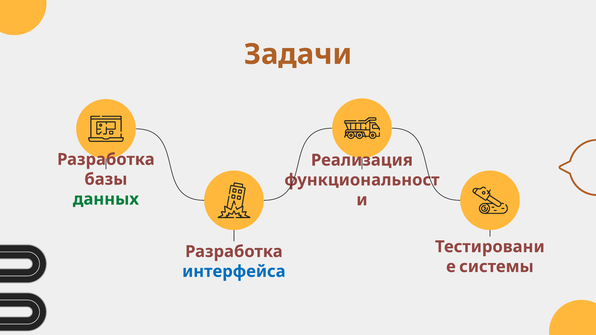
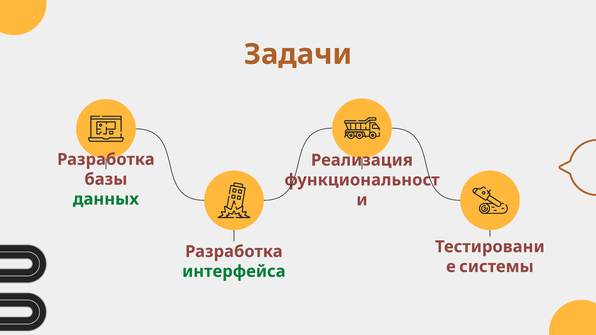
интерфейса colour: blue -> green (234, 272)
